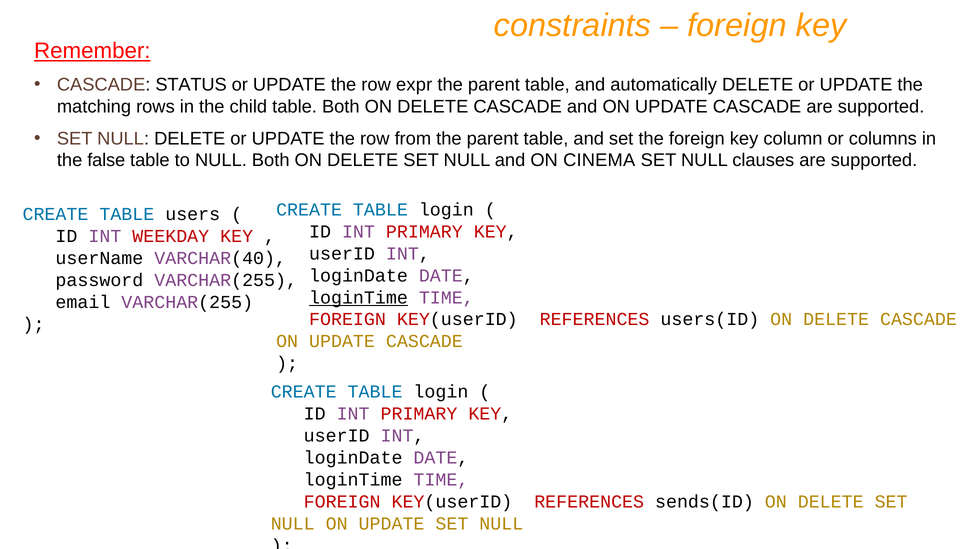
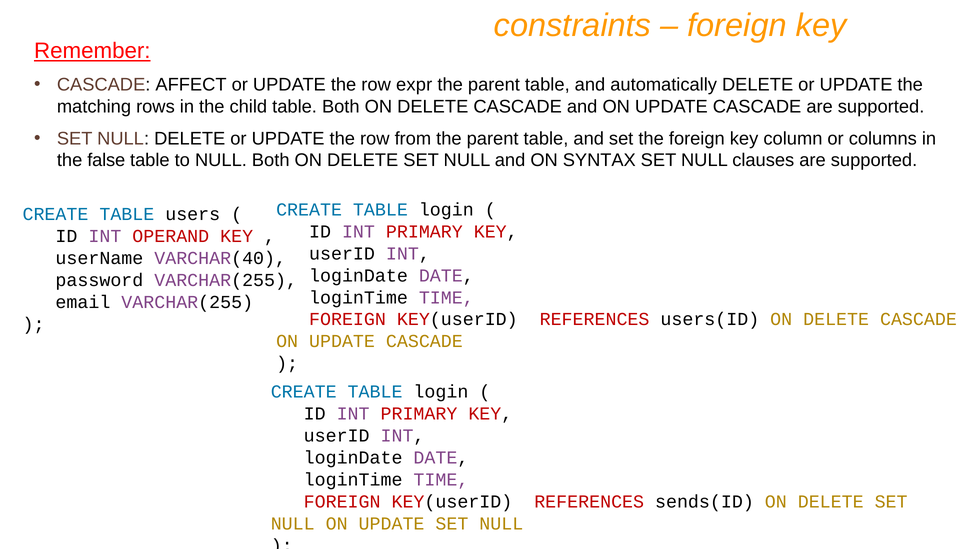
STATUS: STATUS -> AFFECT (191, 85)
CINEMA: CINEMA -> SYNTAX (599, 160)
WEEKDAY: WEEKDAY -> OPERAND (171, 236)
loginTime underline: present -> none (358, 297)
